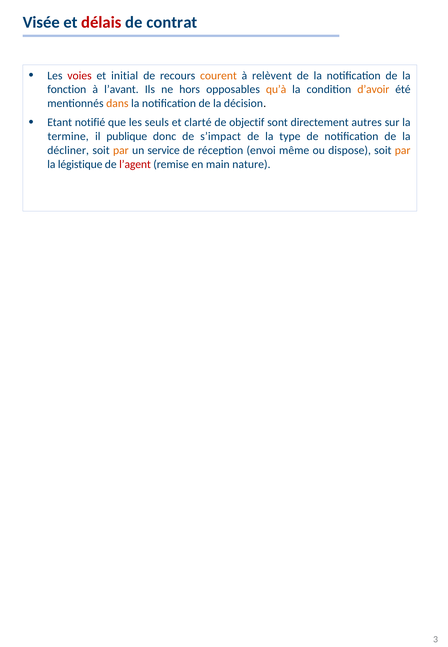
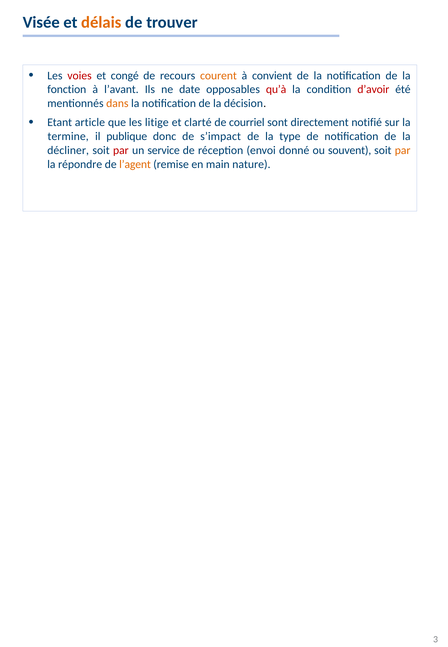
délais colour: red -> orange (101, 22)
contrat: contrat -> trouver (172, 22)
initial: initial -> congé (125, 76)
relèvent: relèvent -> convient (272, 76)
hors: hors -> date (190, 90)
qu’à colour: orange -> red (276, 90)
d’avoir colour: orange -> red (373, 90)
notifié: notifié -> article (90, 122)
seuls: seuls -> litige (157, 122)
objectif: objectif -> courriel (247, 122)
autres: autres -> notifié (367, 122)
par colour: orange -> red (121, 150)
même: même -> donné (294, 150)
dispose: dispose -> souvent (350, 150)
légistique: légistique -> répondre (80, 164)
l’agent colour: red -> orange (135, 164)
